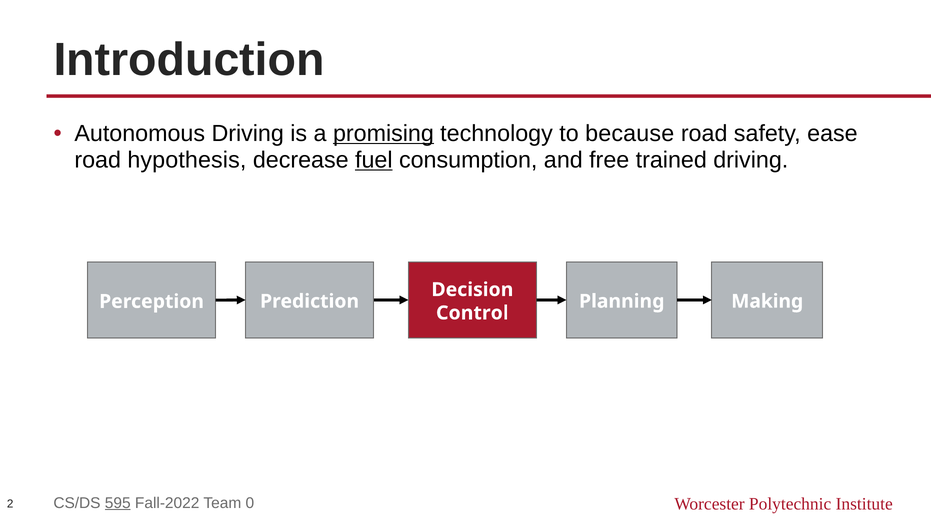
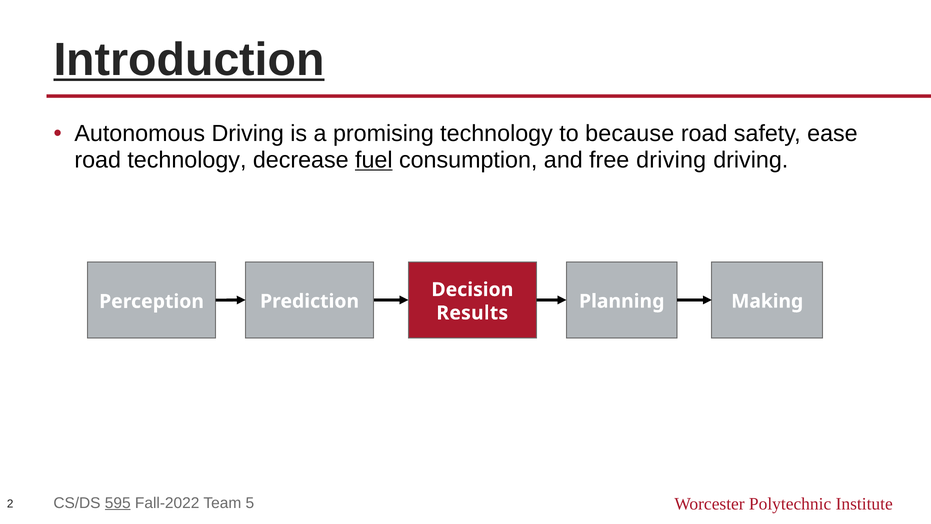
Introduction underline: none -> present (189, 60)
promising underline: present -> none (383, 133)
road hypothesis: hypothesis -> technology (187, 160)
free trained: trained -> driving (671, 160)
Control: Control -> Results (472, 313)
0: 0 -> 5 (250, 503)
